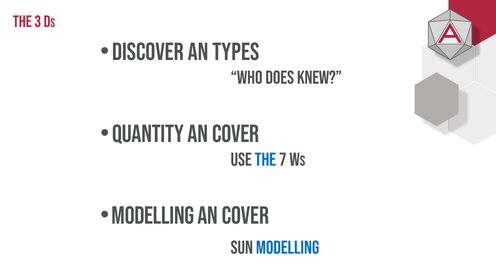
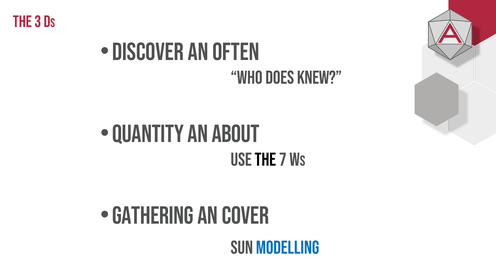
types: types -> often (236, 52)
cover: cover -> about (236, 134)
THE colour: blue -> black (265, 160)
Modelling: Modelling -> Gathering (153, 216)
